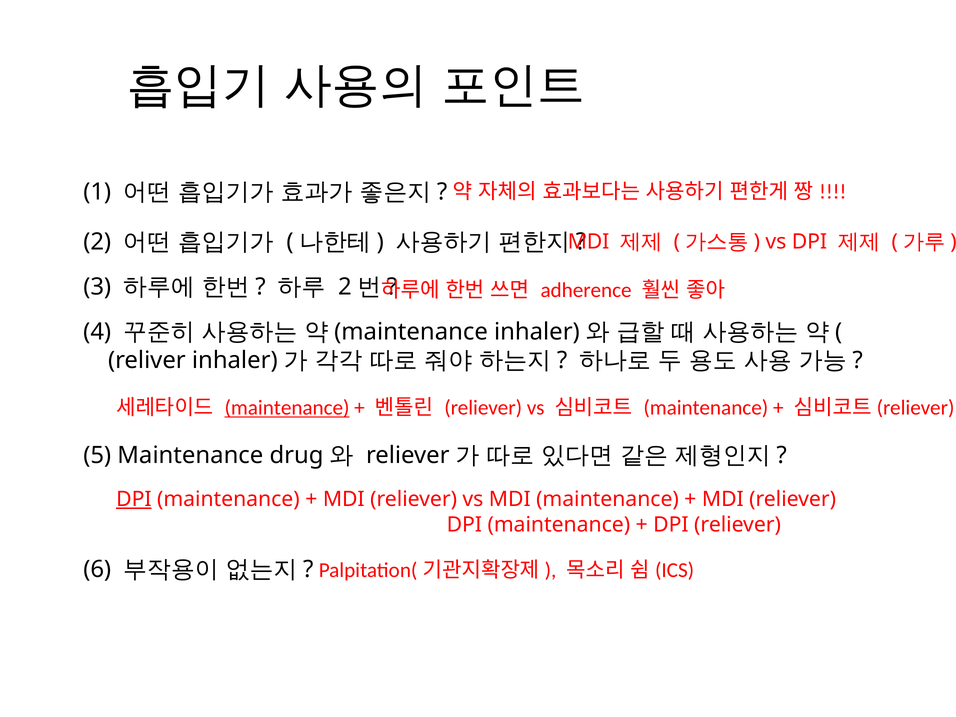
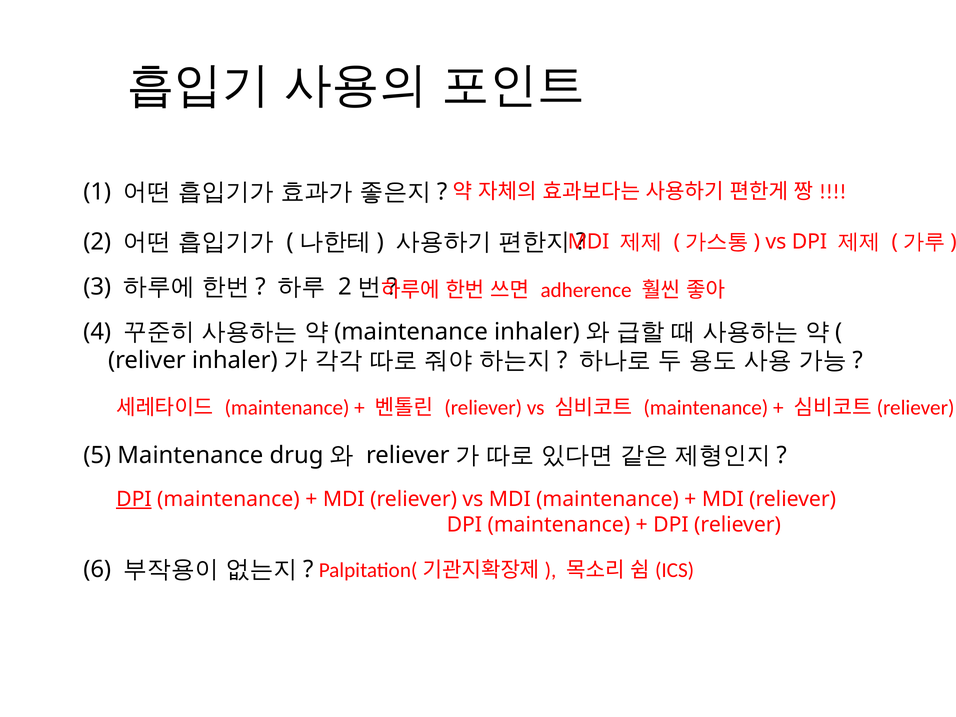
maintenance underline: present -> none (287, 408)
